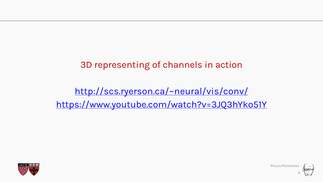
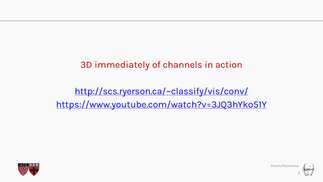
representing: representing -> immediately (122, 65)
http://scs.ryerson.ca/~neural/vis/conv/: http://scs.ryerson.ca/~neural/vis/conv/ -> http://scs.ryerson.ca/~classify/vis/conv/ (161, 91)
